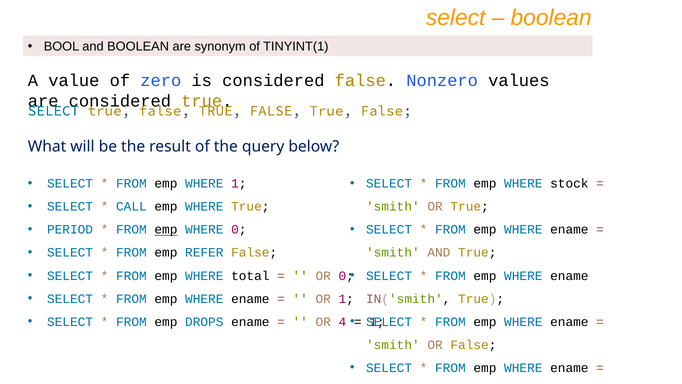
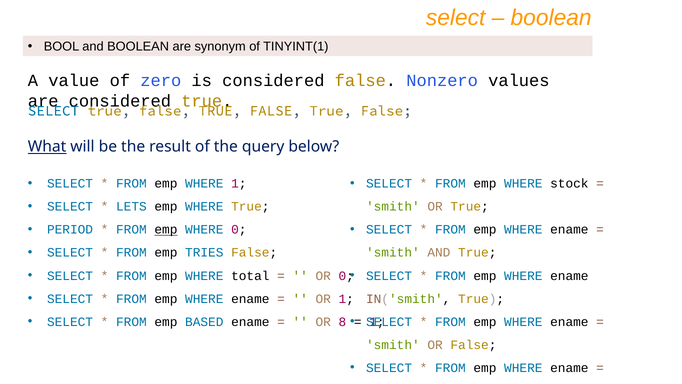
What underline: none -> present (47, 147)
CALL: CALL -> LETS (131, 206)
REFER: REFER -> TRIES (204, 253)
DROPS: DROPS -> BASED (204, 322)
4: 4 -> 8 (342, 322)
